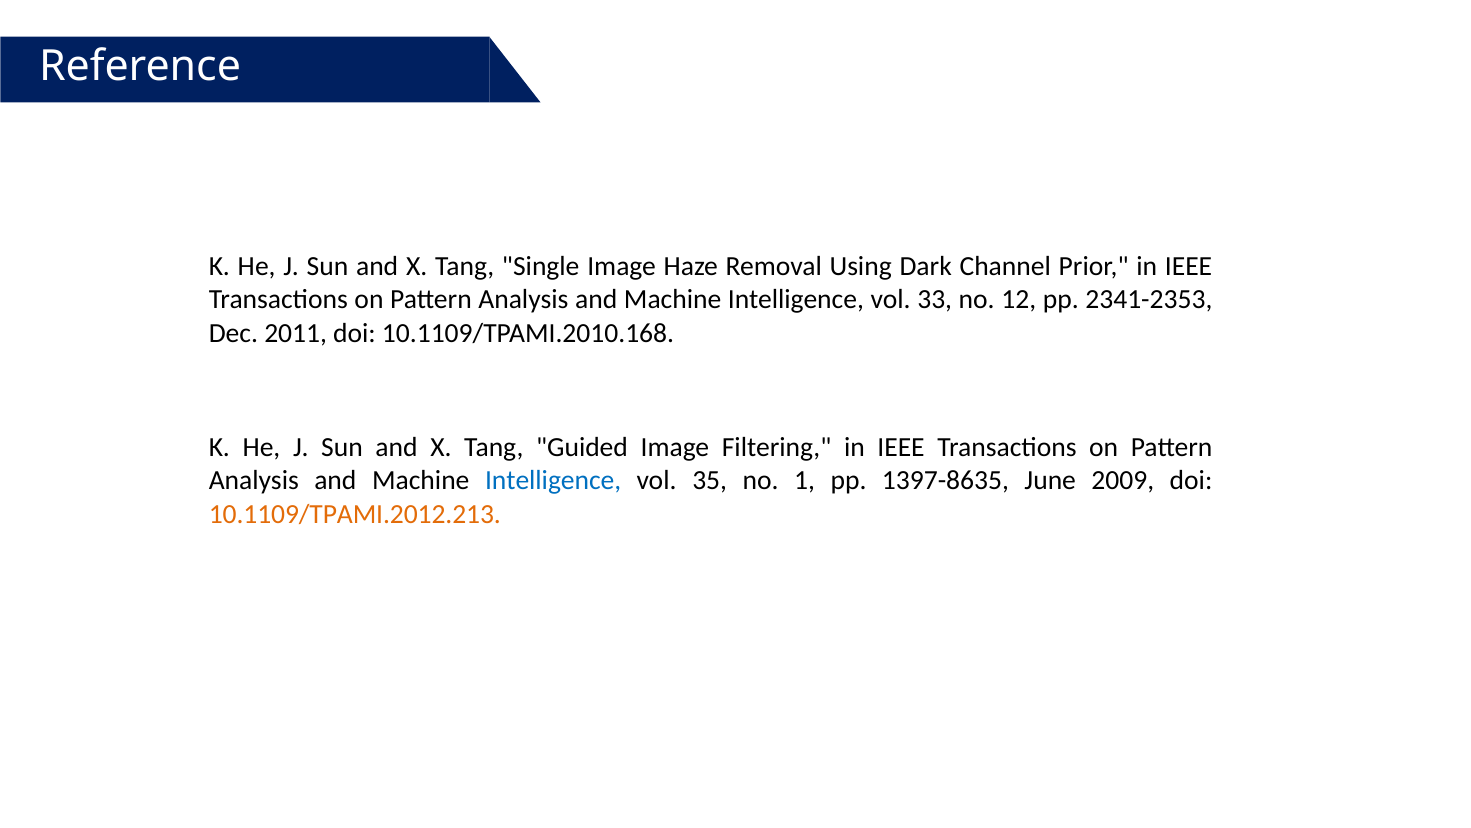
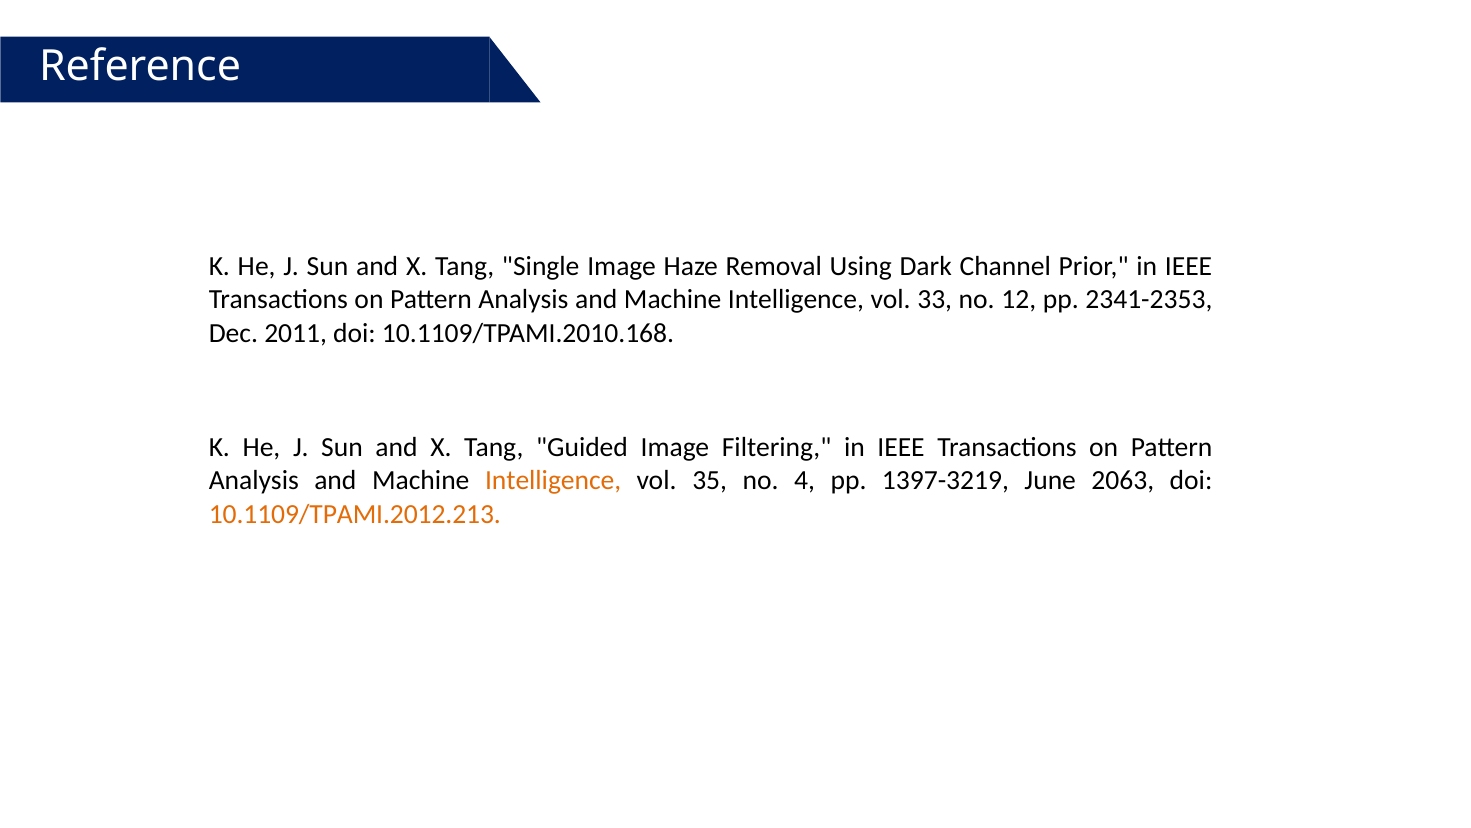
Intelligence colour: blue -> orange (553, 480)
1: 1 -> 4 (805, 480)
1397-8635: 1397-8635 -> 1397-3219 (945, 480)
2009: 2009 -> 2063 (1123, 480)
